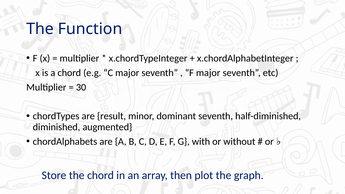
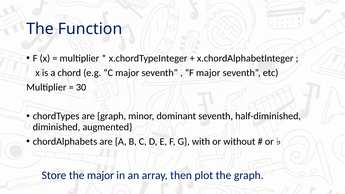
are result: result -> graph (112, 116)
the chord: chord -> major (101, 175)
